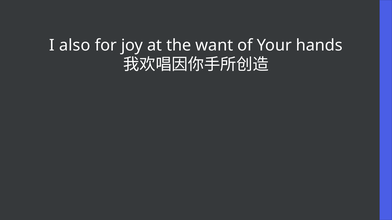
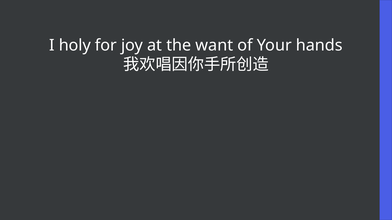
also: also -> holy (75, 45)
